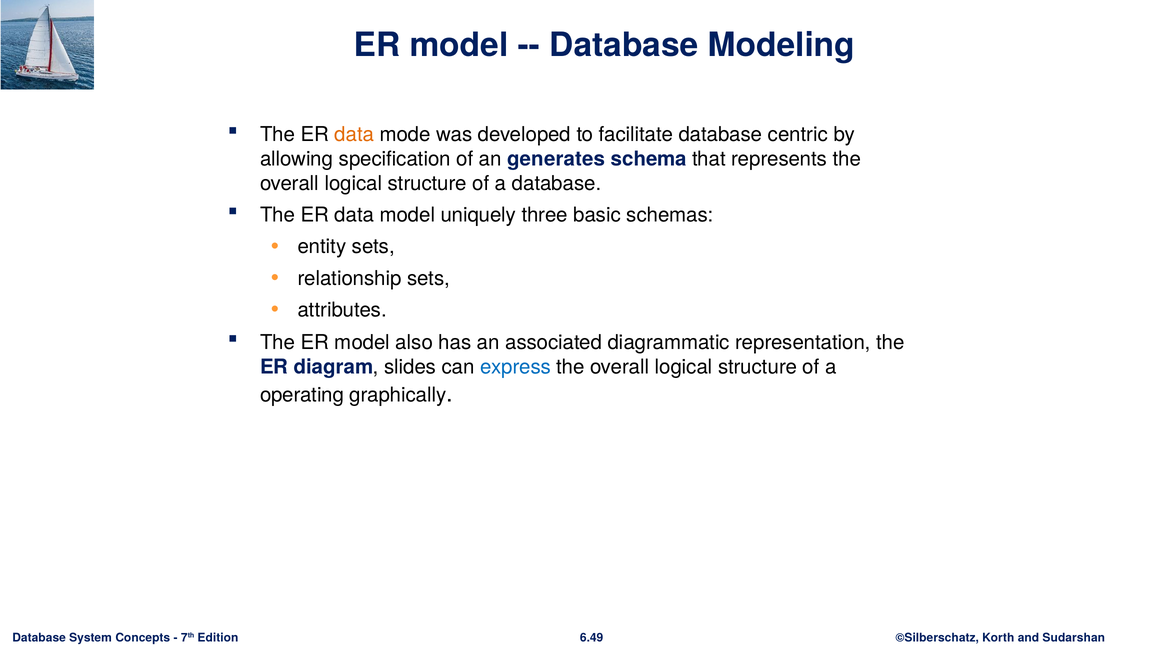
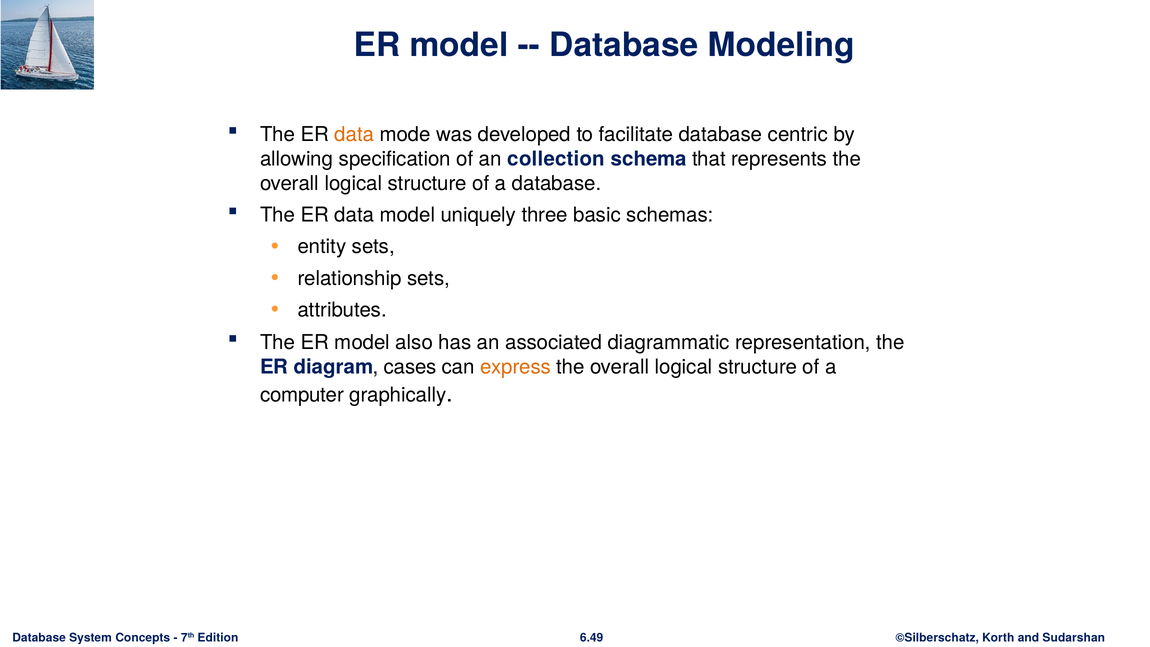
generates: generates -> collection (556, 159)
slides: slides -> cases (410, 367)
express colour: blue -> orange (516, 367)
operating: operating -> computer (302, 395)
